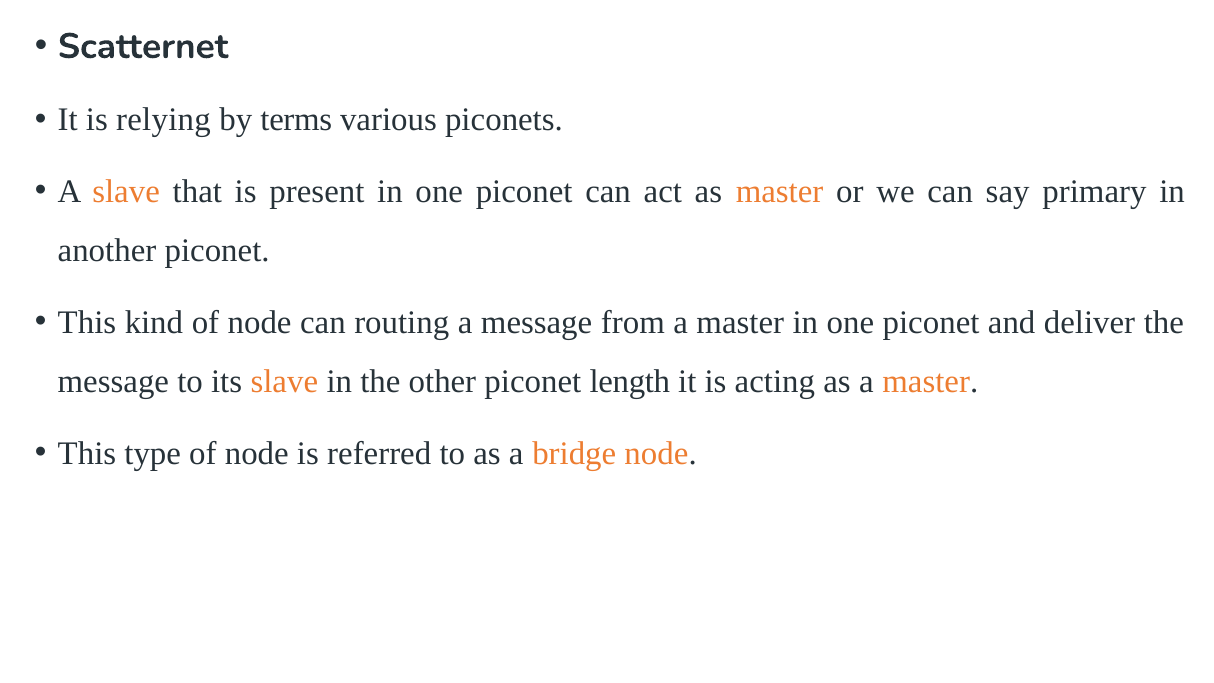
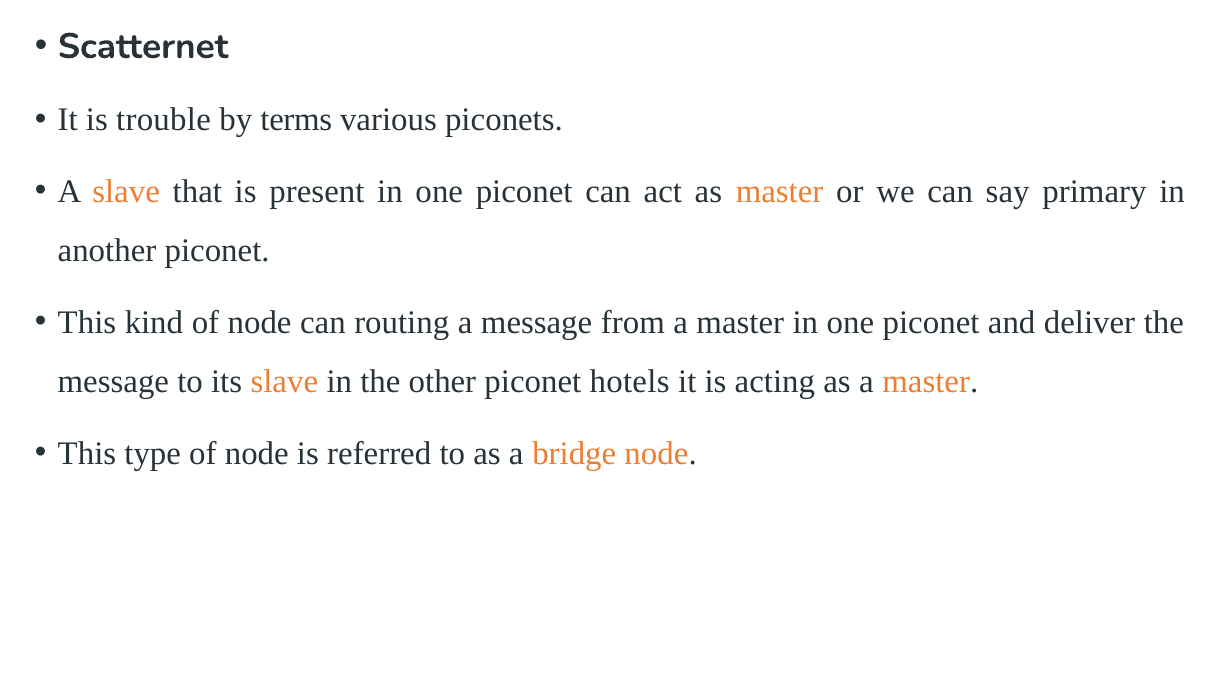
relying: relying -> trouble (164, 120)
length: length -> hotels (630, 382)
